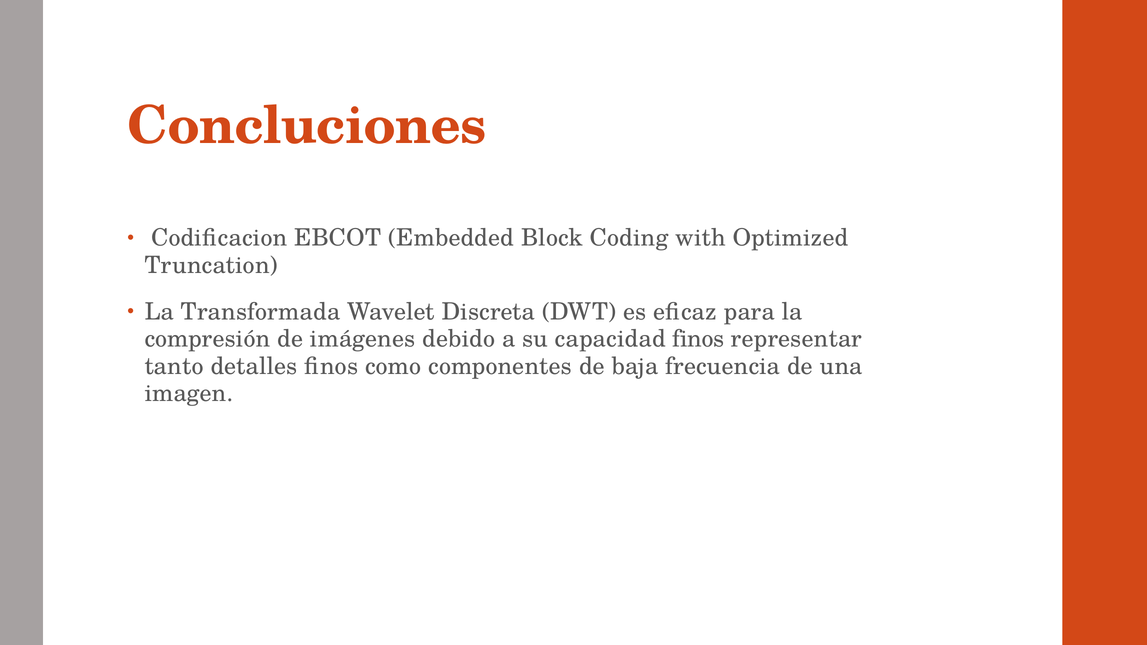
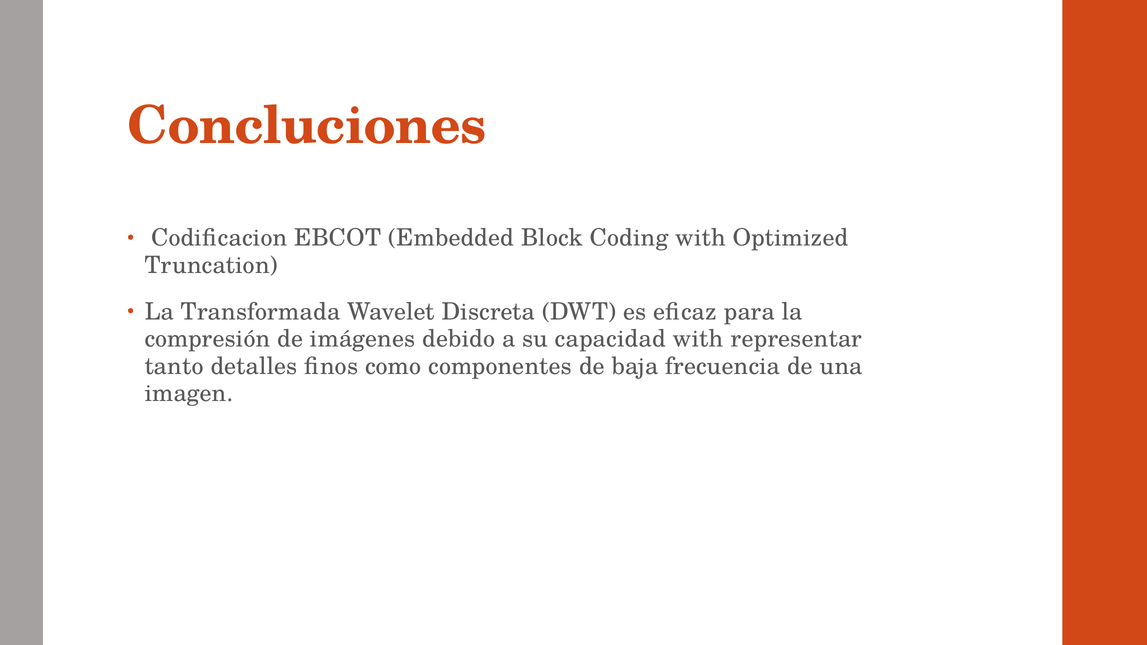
capacidad finos: finos -> with (698, 339)
